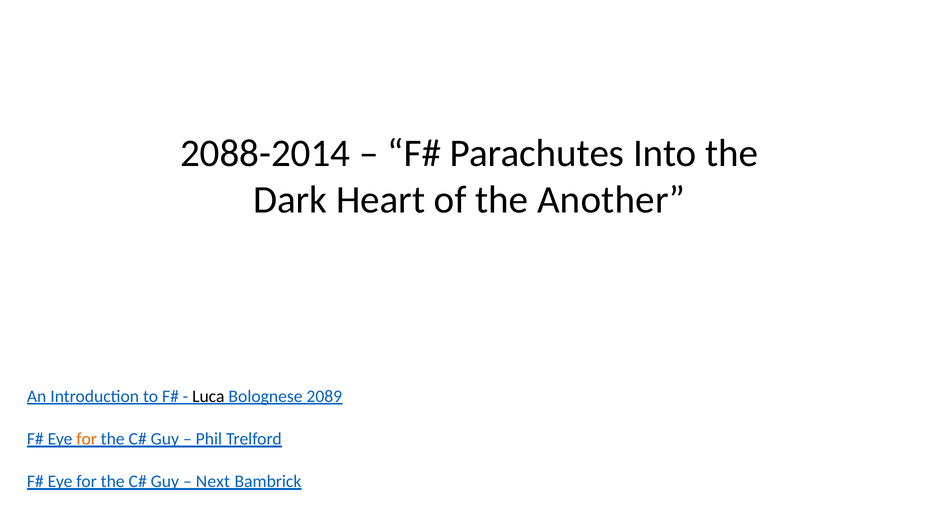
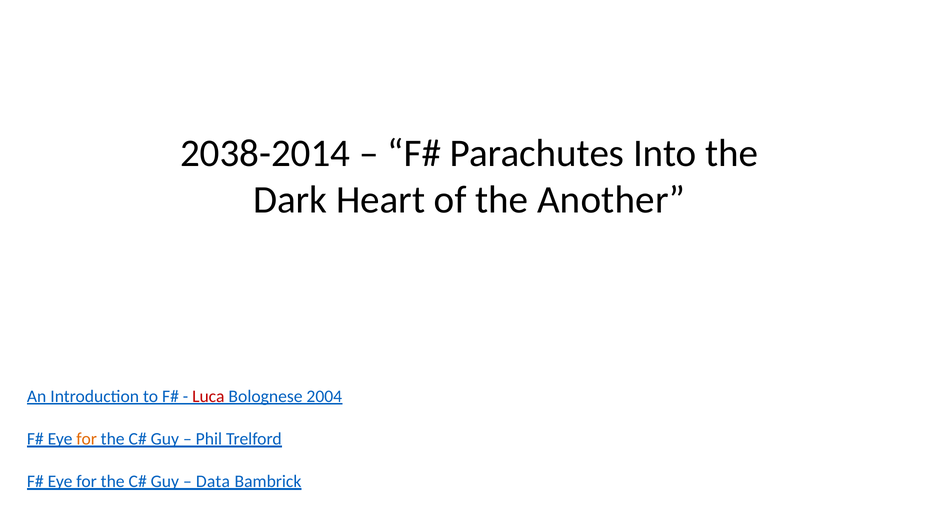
2088-2014: 2088-2014 -> 2038-2014 (265, 153)
Luca colour: black -> red (208, 396)
2089: 2089 -> 2004 (324, 396)
Next: Next -> Data (213, 482)
